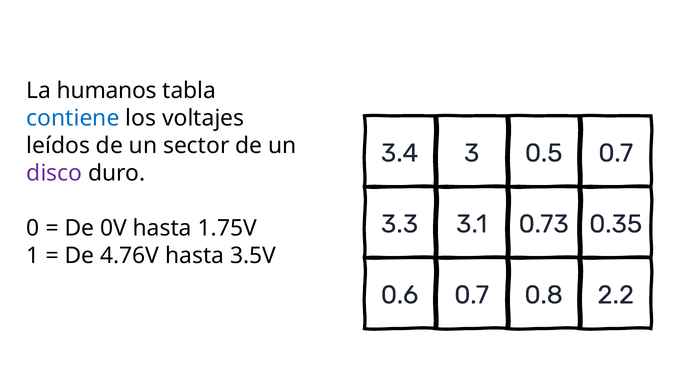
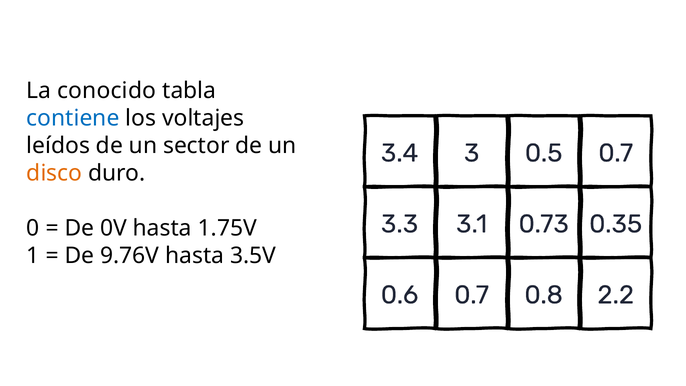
humanos: humanos -> conocido (107, 91)
disco colour: purple -> orange (54, 173)
4.76V: 4.76V -> 9.76V (130, 255)
